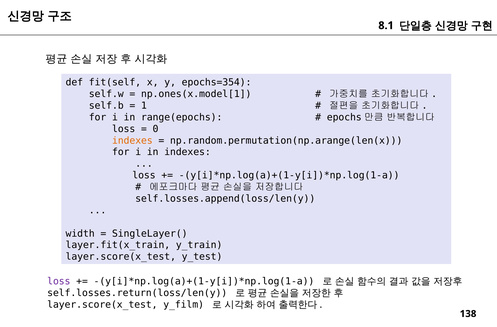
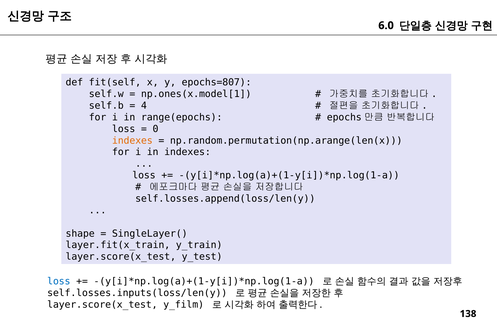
8.1: 8.1 -> 6.0 (386, 25)
epochs=354: epochs=354 -> epochs=807 (217, 82)
1: 1 -> 4 (144, 105)
width: width -> shape (80, 233)
loss colour: purple -> blue (59, 281)
self.losses.return(loss/len(y: self.losses.return(loss/len(y -> self.losses.inputs(loss/len(y (137, 292)
